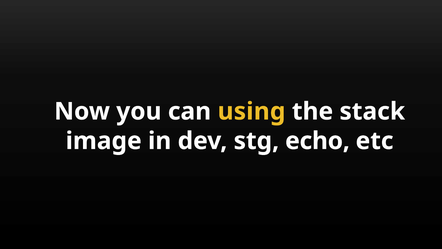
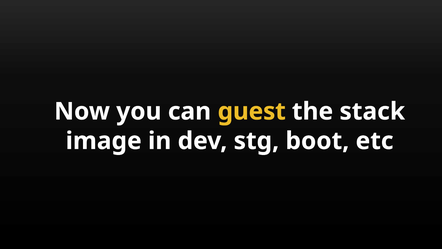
using: using -> guest (252, 111)
echo: echo -> boot (317, 141)
